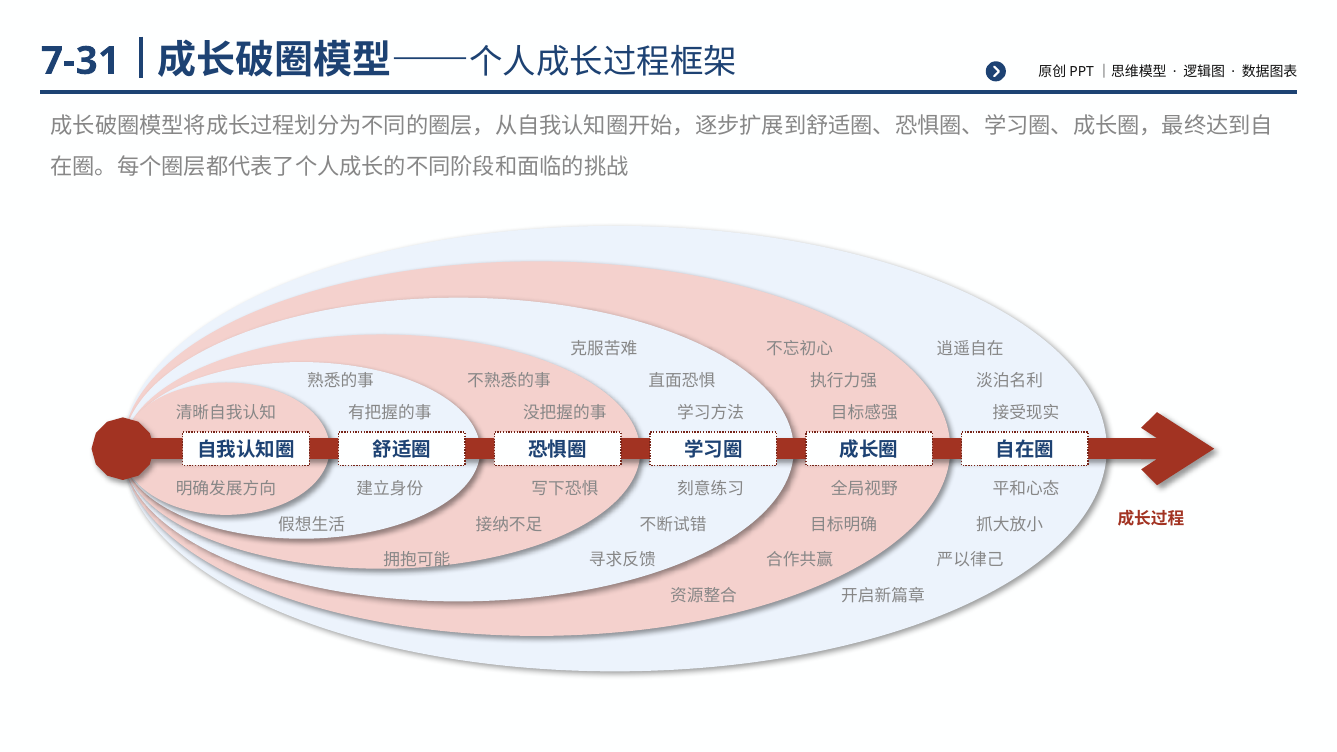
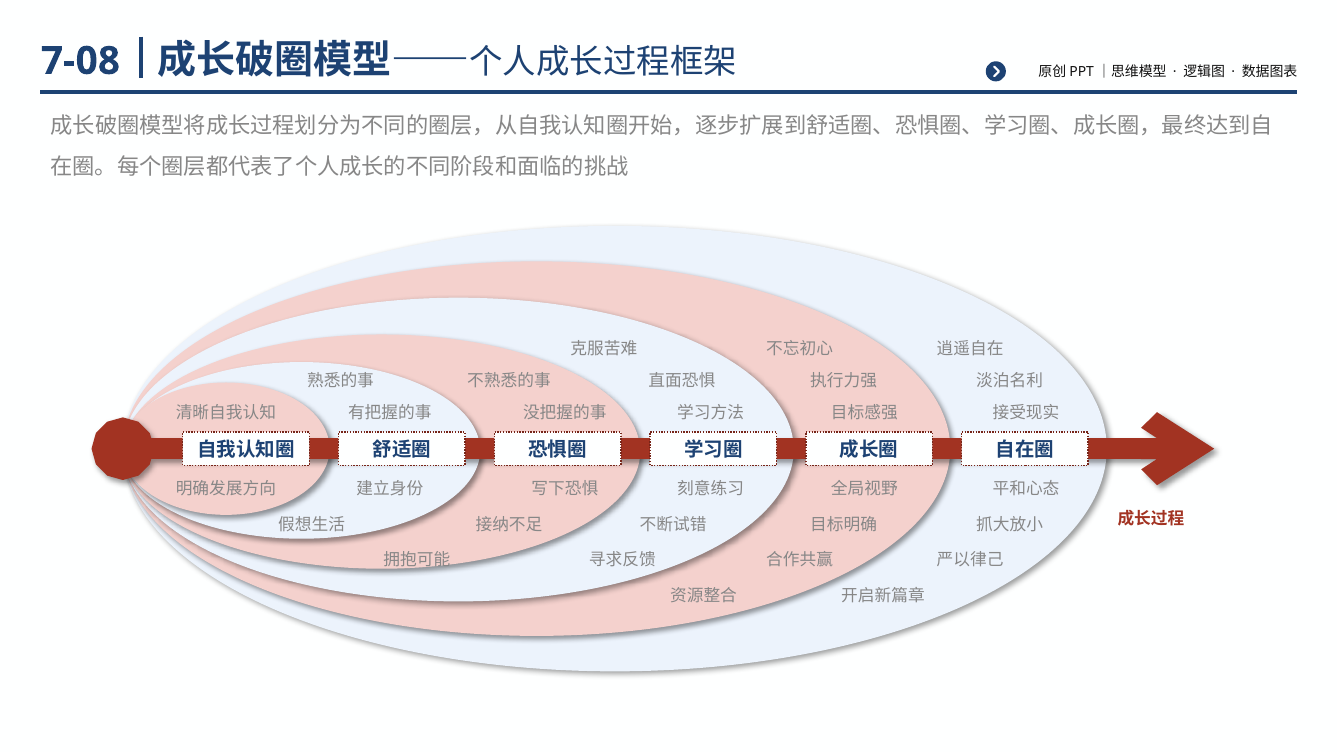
7-31: 7-31 -> 7-08 (80, 61)
